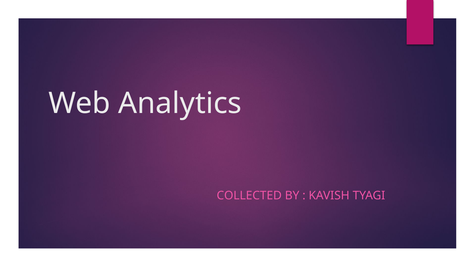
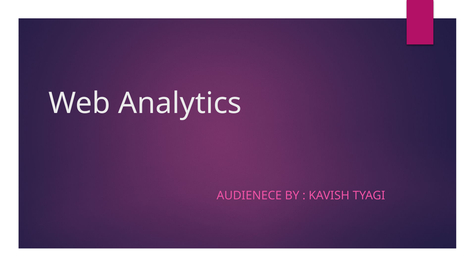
COLLECTED: COLLECTED -> AUDIENECE (249, 196)
